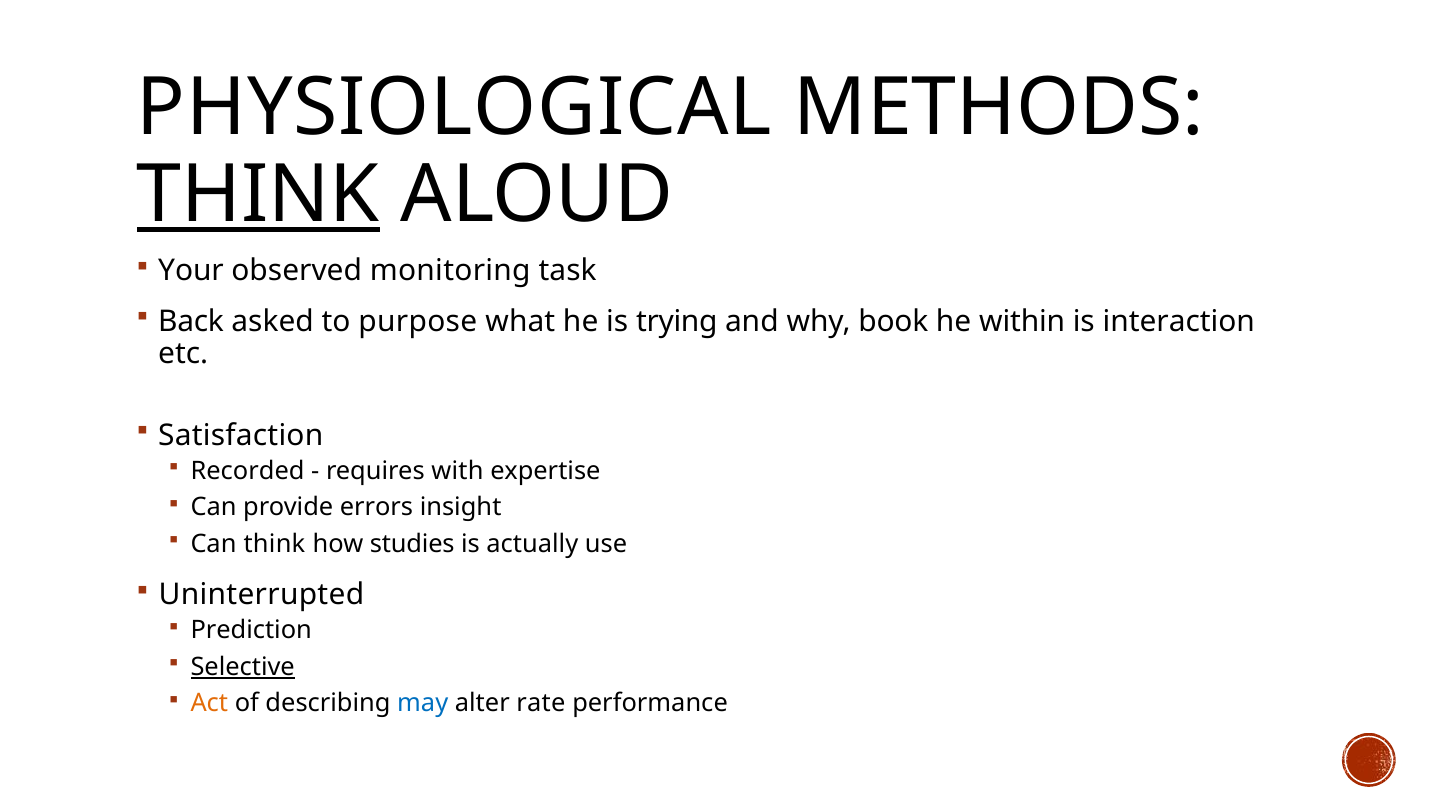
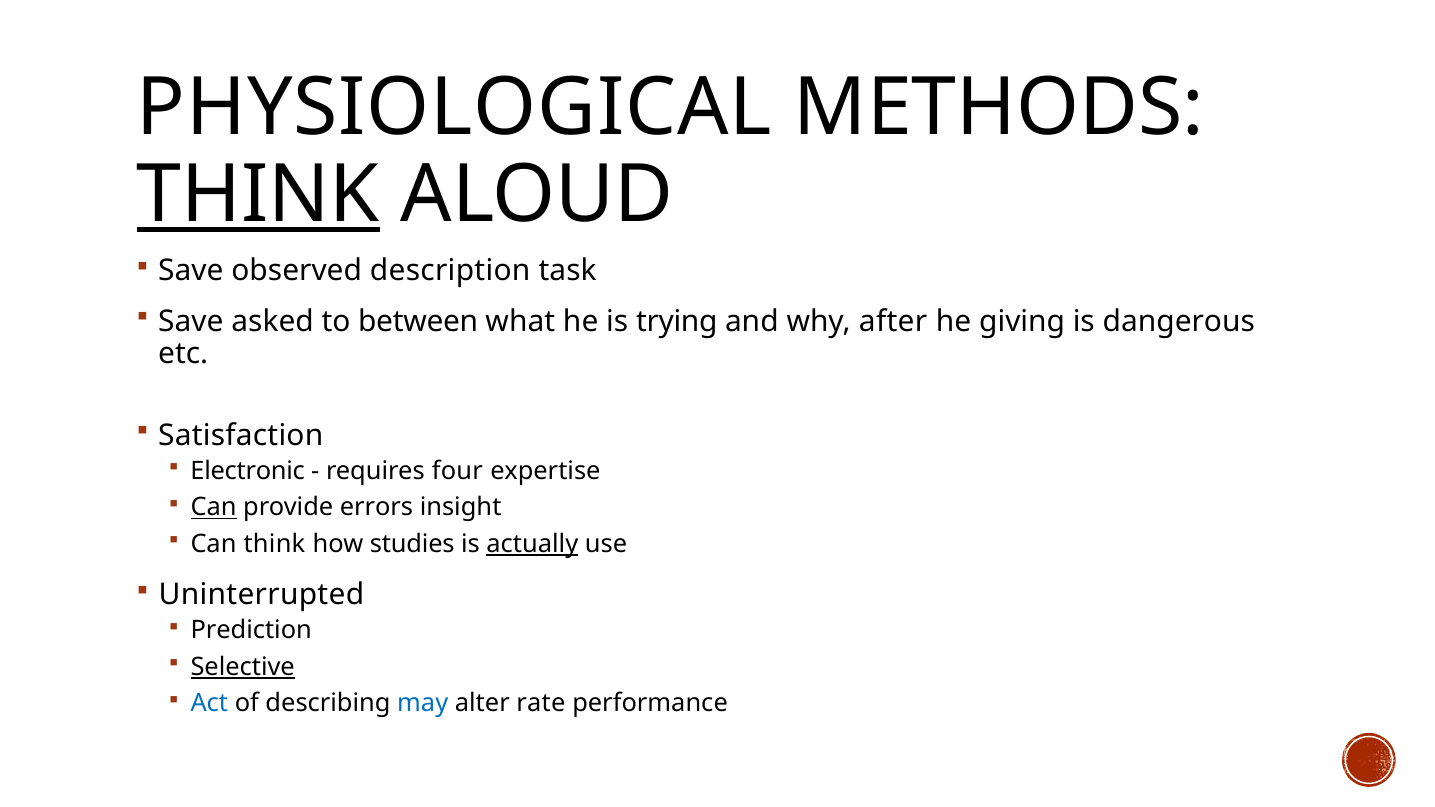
Your: Your -> Save (191, 271)
monitoring: monitoring -> description (450, 271)
Back: Back -> Save (191, 321)
purpose: purpose -> between (418, 321)
book: book -> after (893, 321)
within: within -> giving (1022, 321)
interaction: interaction -> dangerous (1179, 321)
Recorded: Recorded -> Electronic (248, 471)
with: with -> four (457, 471)
Can underline: none -> present (214, 508)
actually underline: none -> present (532, 544)
Act colour: orange -> blue (209, 704)
